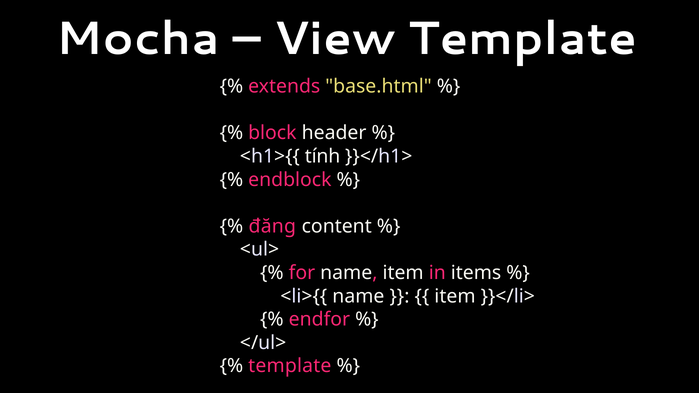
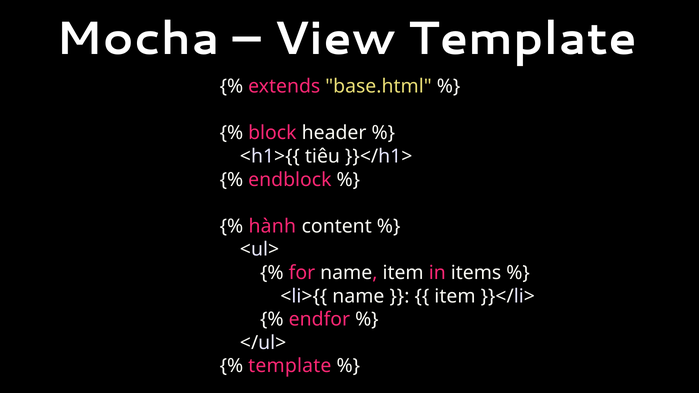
tính: tính -> tiêu (322, 156)
đăng: đăng -> hành (272, 226)
